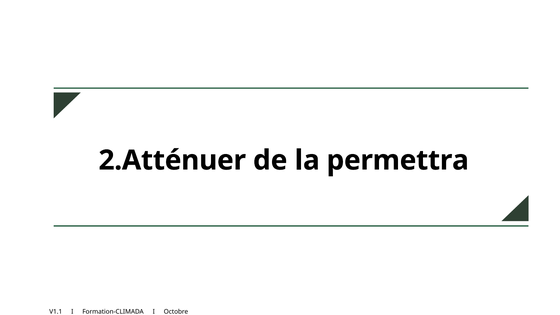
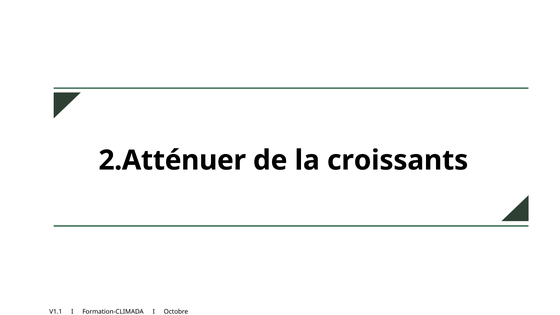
permettra: permettra -> croissants (398, 160)
